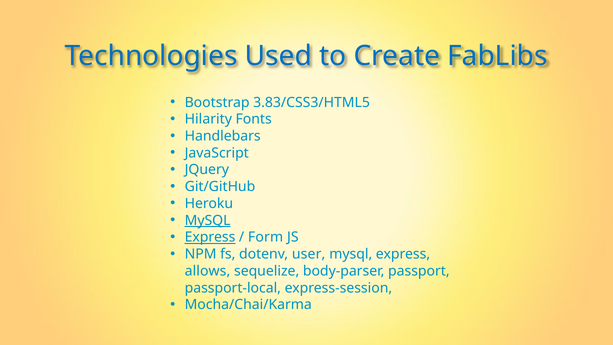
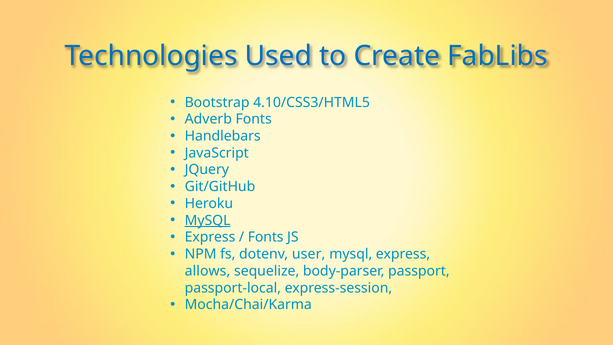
3.83/CSS3/HTML5: 3.83/CSS3/HTML5 -> 4.10/CSS3/HTML5 (312, 102)
Hilarity: Hilarity -> Adverb (208, 119)
Express underline: present -> none (210, 237)
Form: Form -> Fonts (266, 237)
